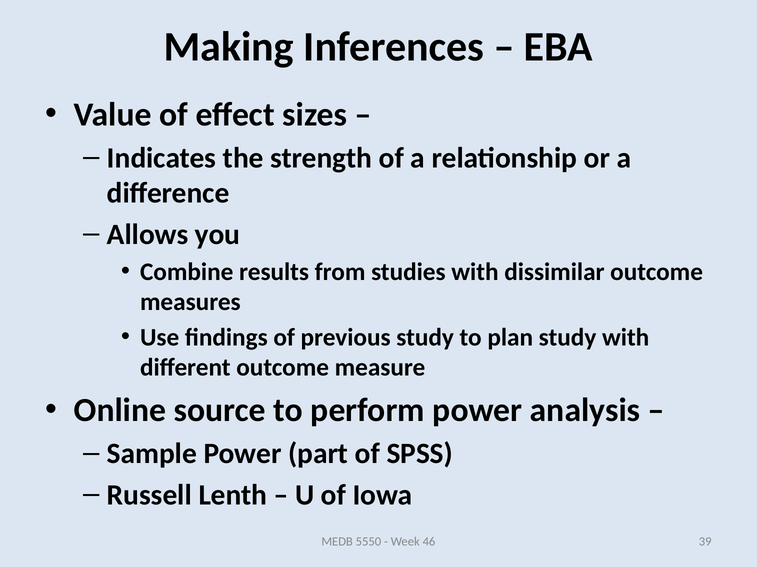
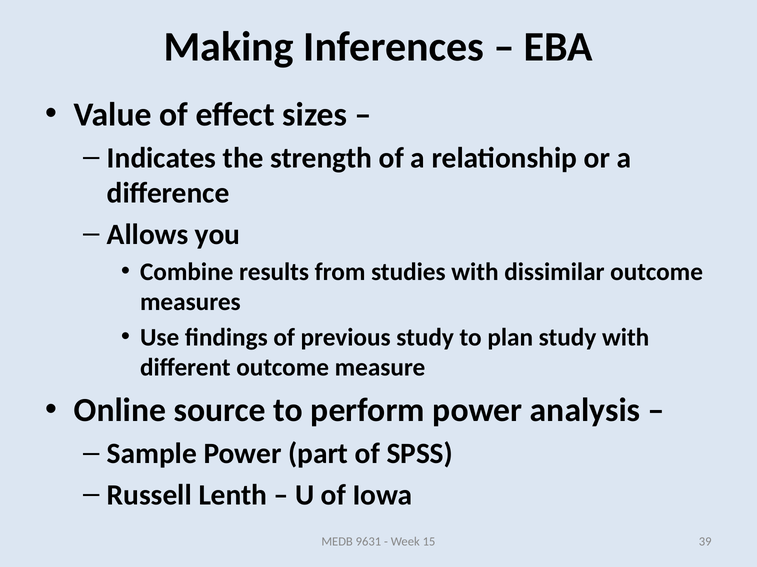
5550: 5550 -> 9631 (368, 542)
46: 46 -> 15 (429, 542)
